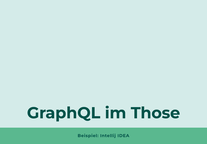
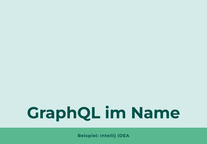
Those: Those -> Name (155, 112)
